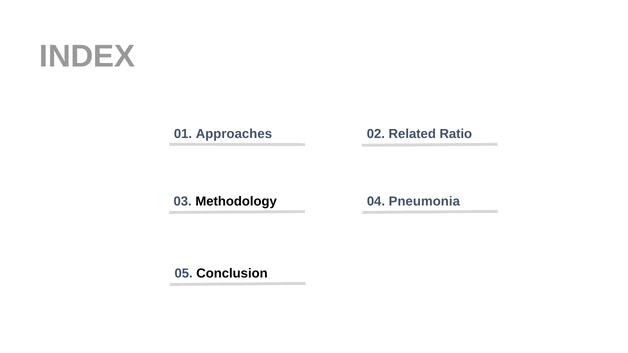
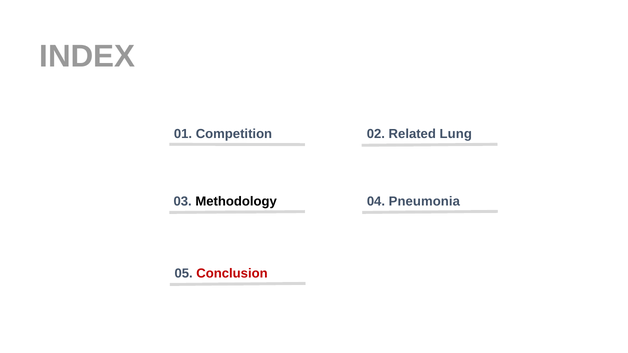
Approaches: Approaches -> Competition (234, 134)
Ratio: Ratio -> Lung (456, 134)
Conclusion colour: black -> red (232, 274)
